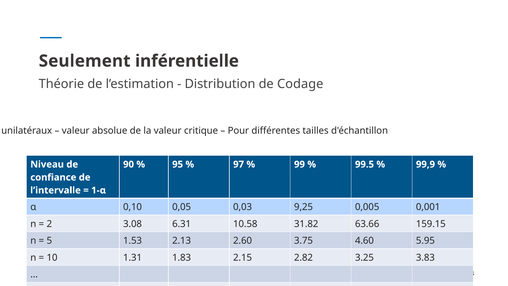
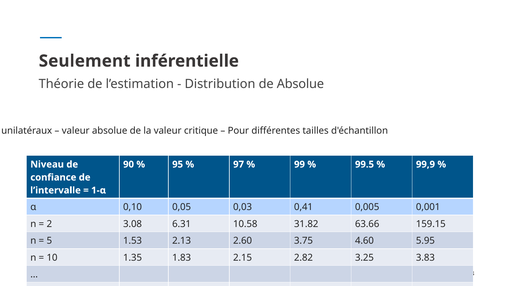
de Codage: Codage -> Absolue (300, 84)
9,25: 9,25 -> 0,41 (303, 207)
1.31: 1.31 -> 1.35 (133, 257)
